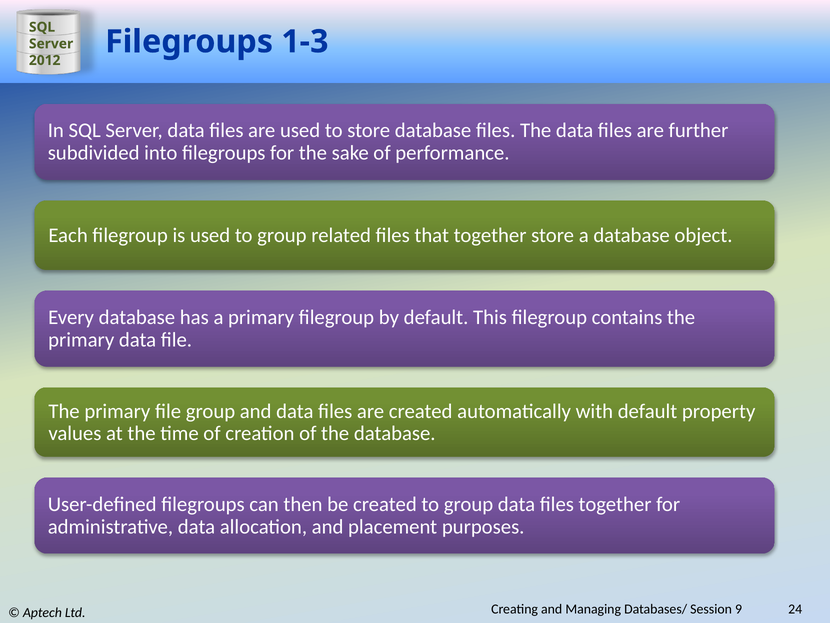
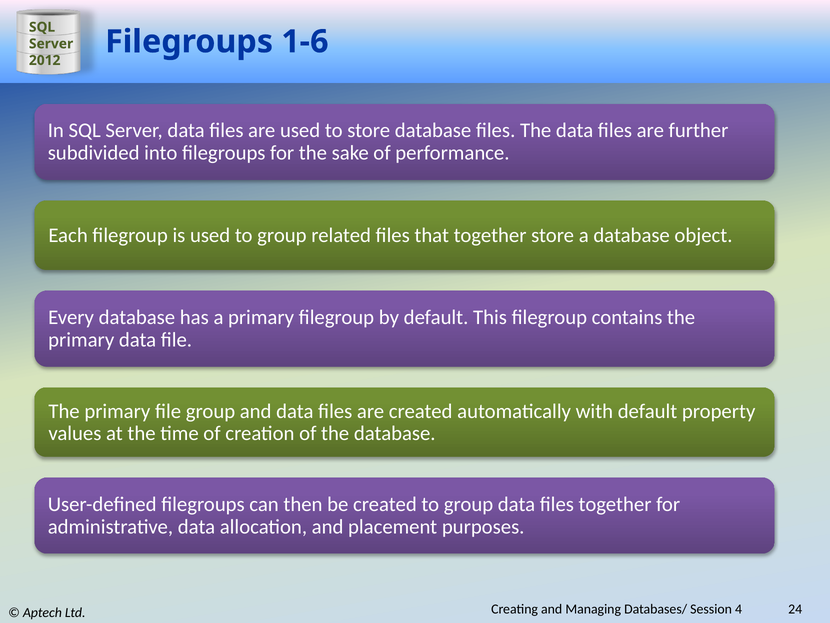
1-3: 1-3 -> 1-6 (305, 42)
9: 9 -> 4 (739, 609)
